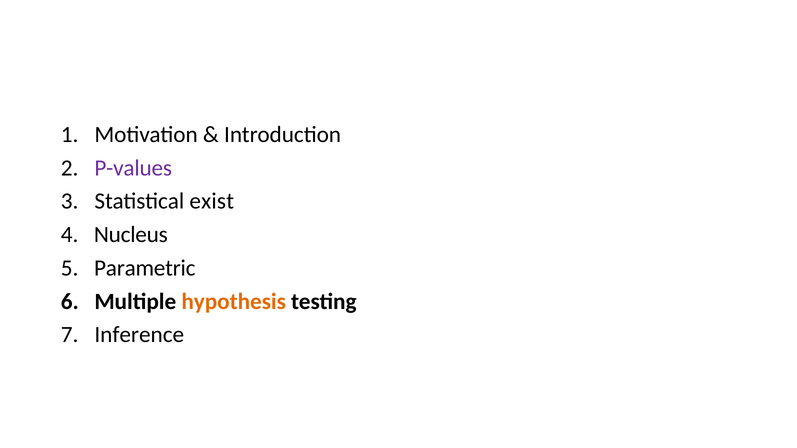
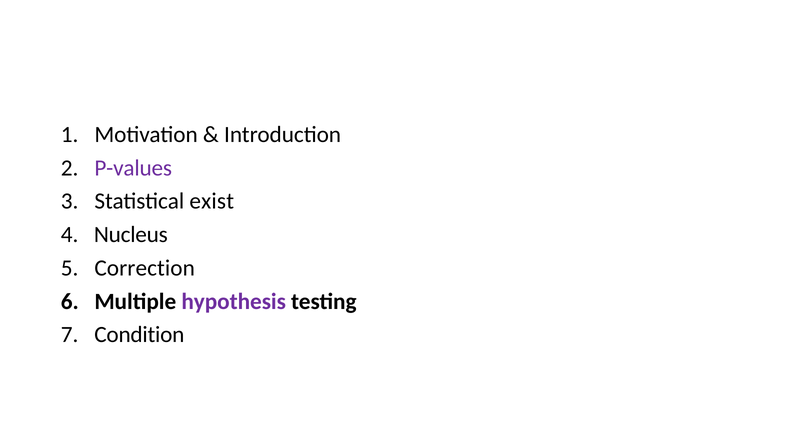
Parametric: Parametric -> Correction (145, 268)
hypothesis colour: orange -> purple (234, 302)
Inference: Inference -> Condition (139, 335)
